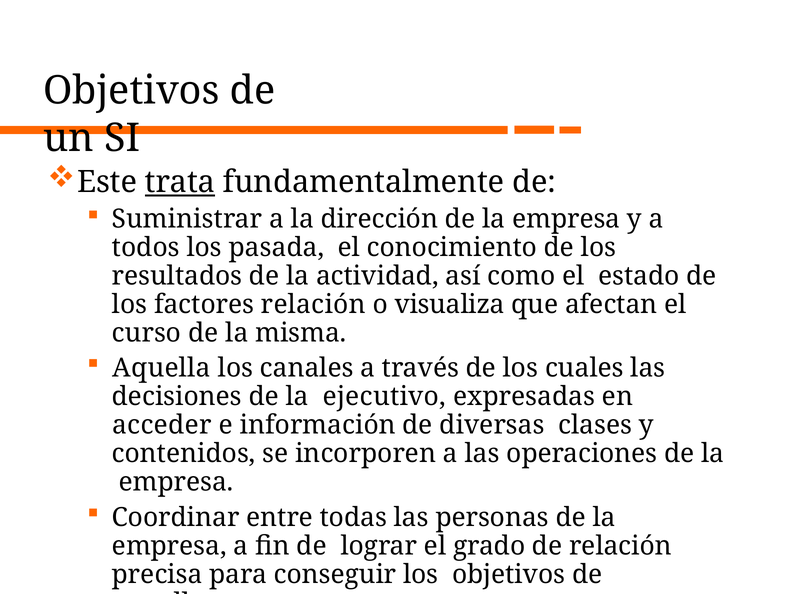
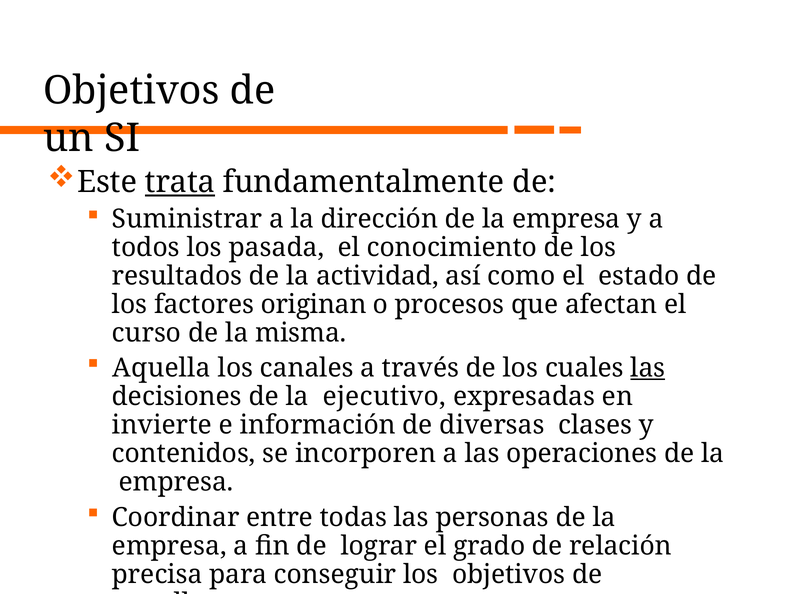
factores relación: relación -> originan (314, 305)
visualiza: visualiza -> procesos (450, 305)
las underline: none -> present (648, 368)
acceder: acceder -> invierte (162, 425)
